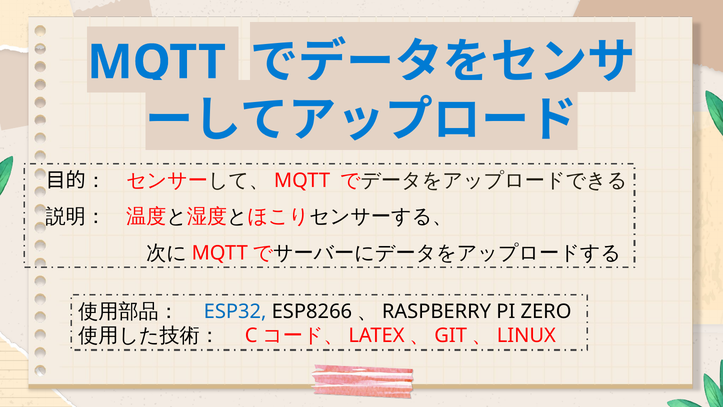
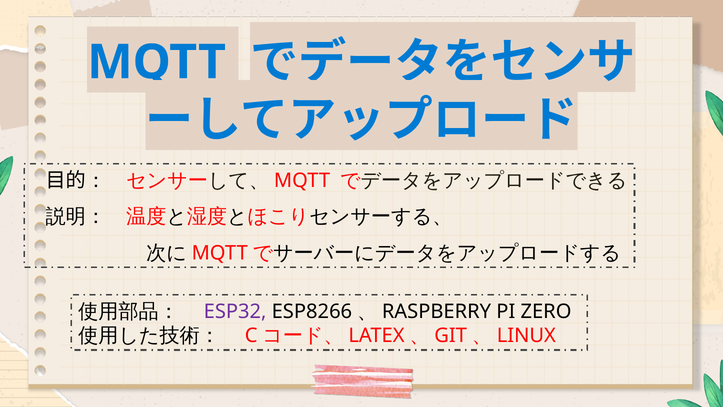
ESP32 colour: blue -> purple (235, 311)
